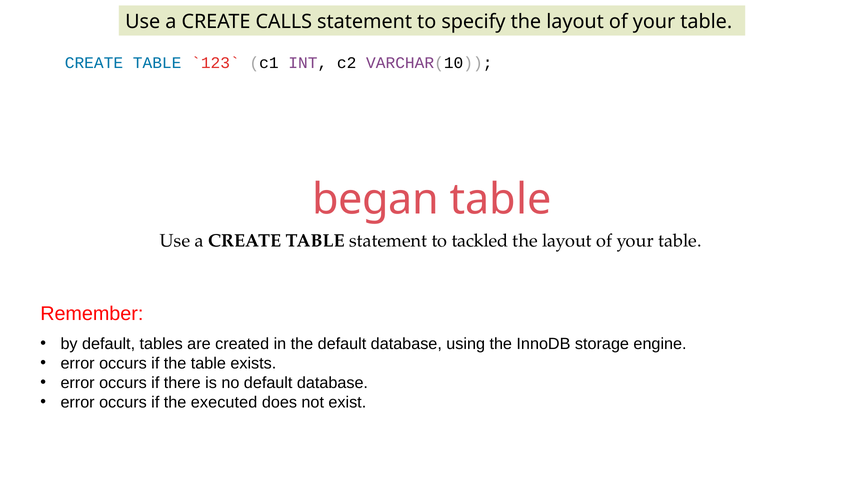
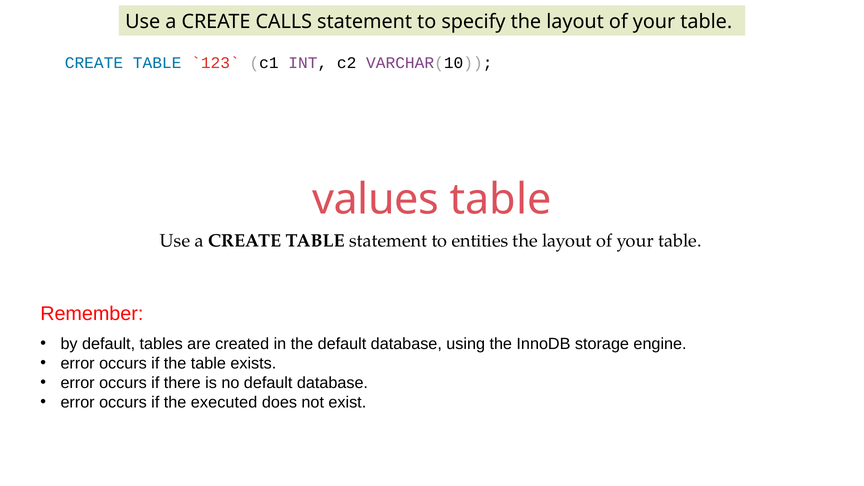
began: began -> values (376, 200)
tackled: tackled -> entities (480, 241)
